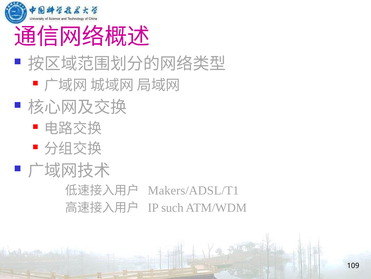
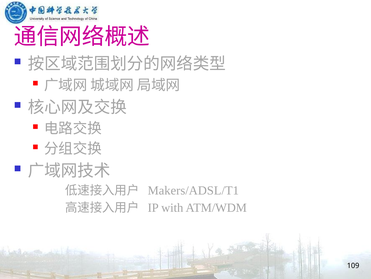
such: such -> with (172, 207)
